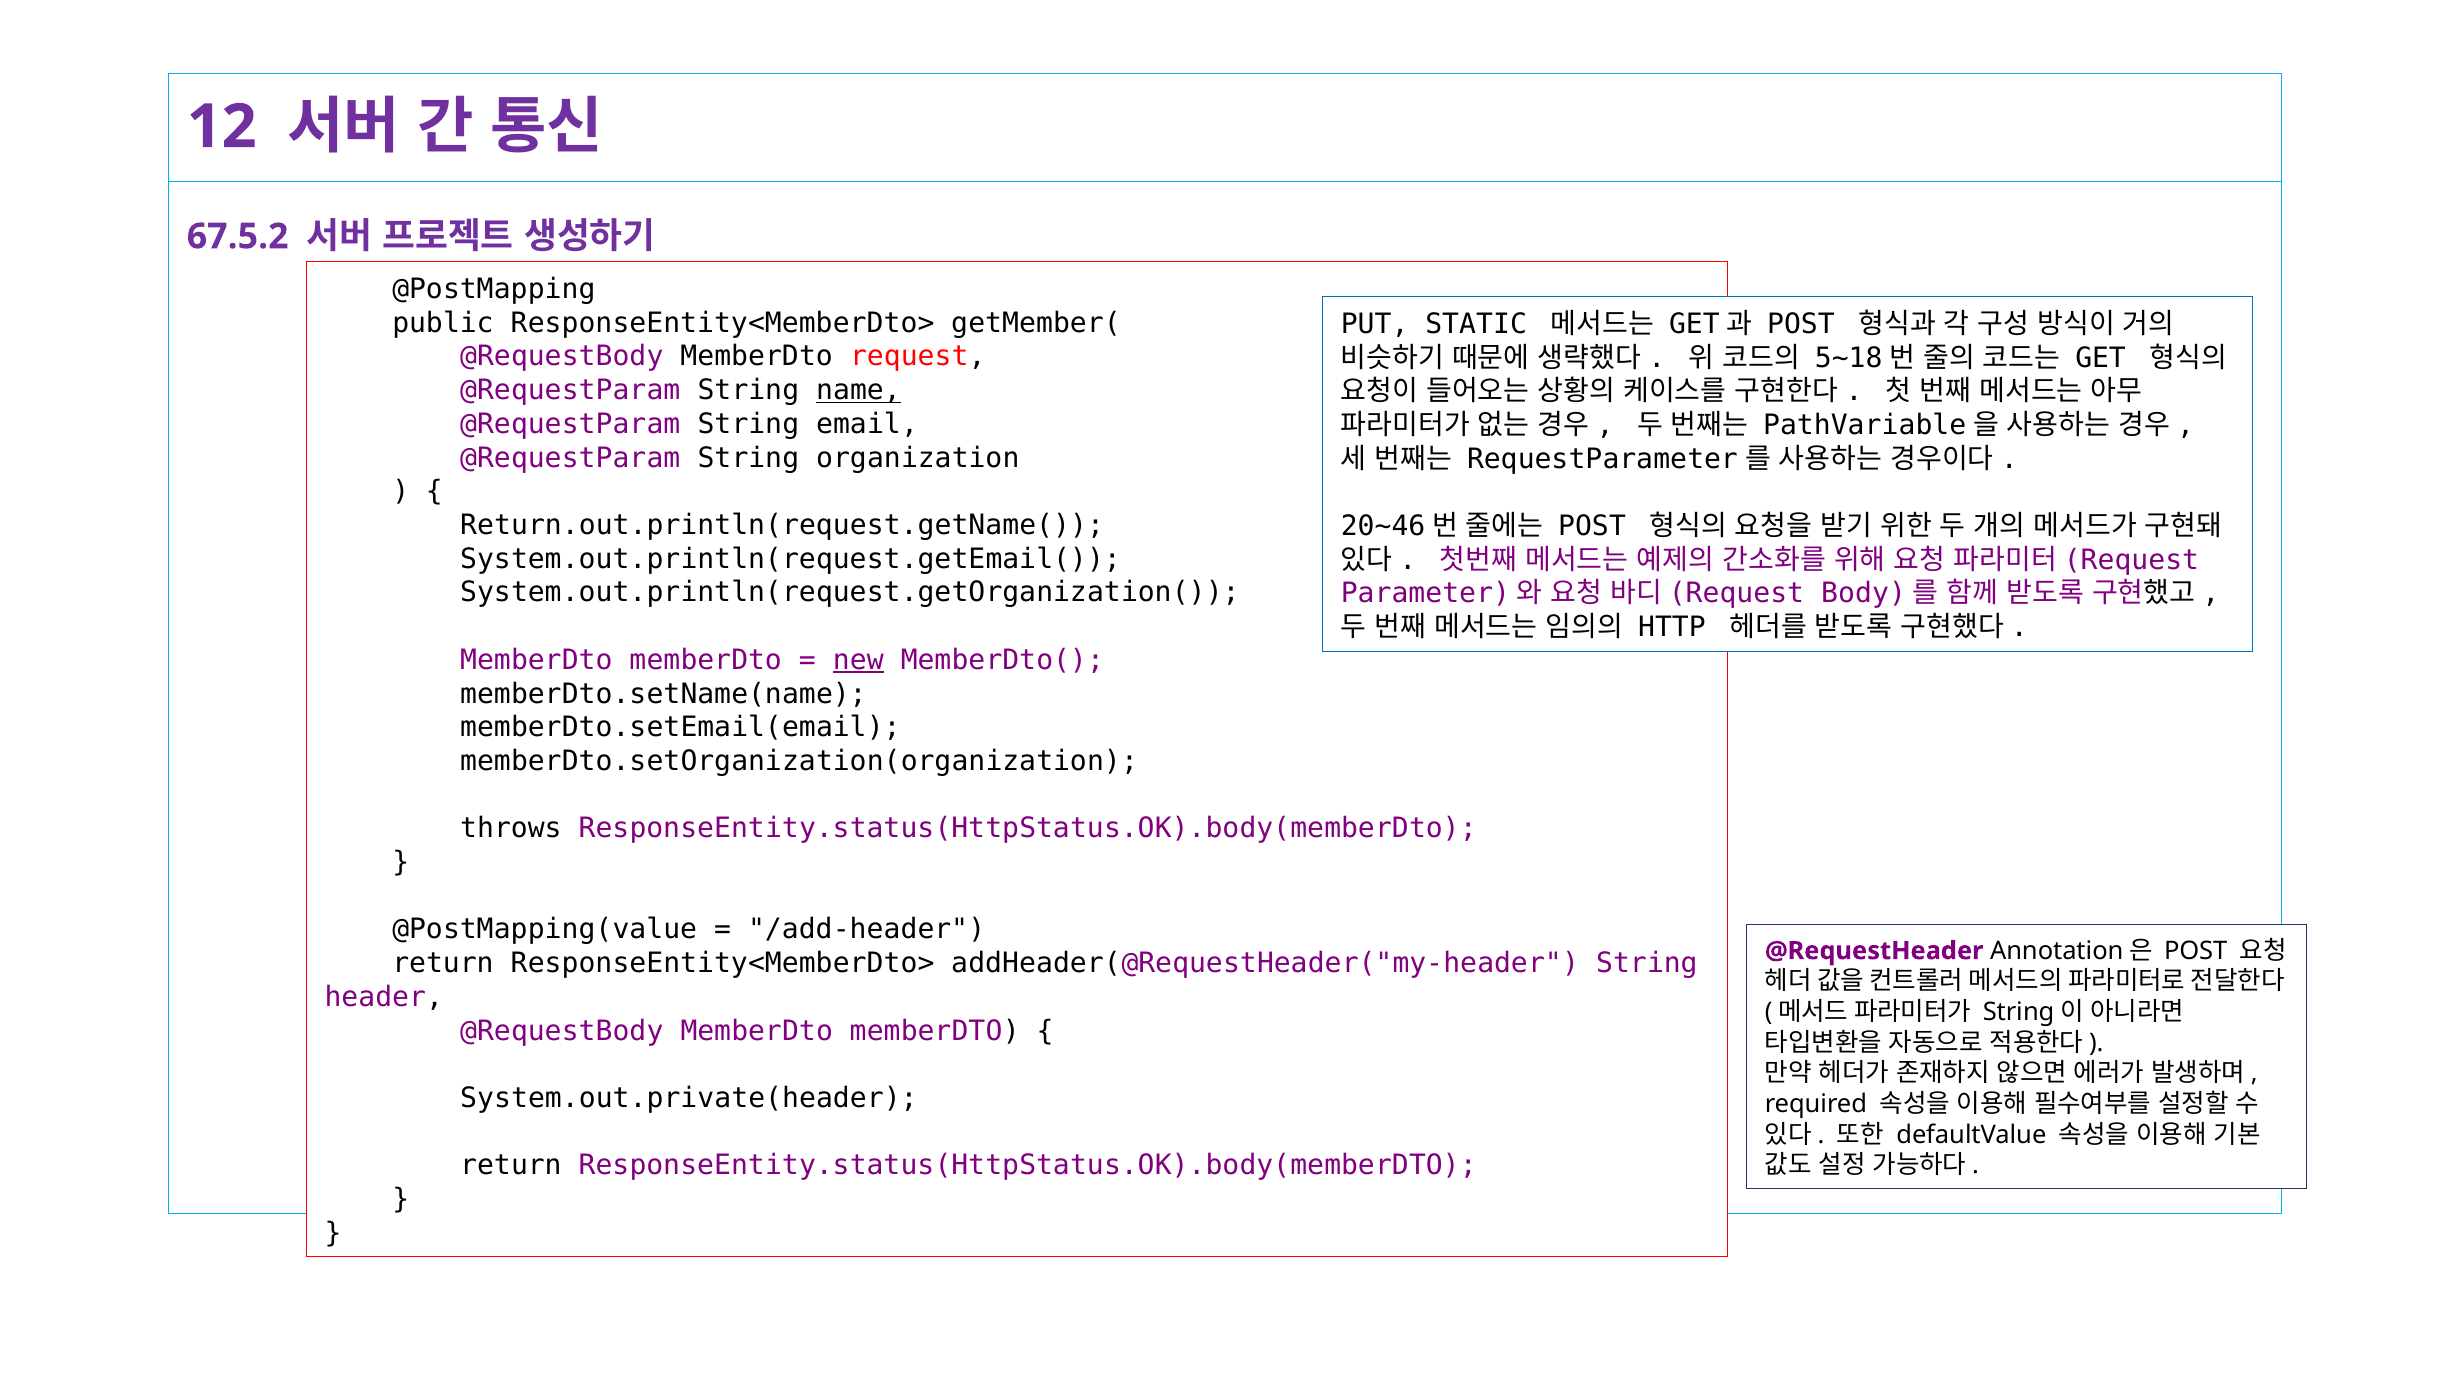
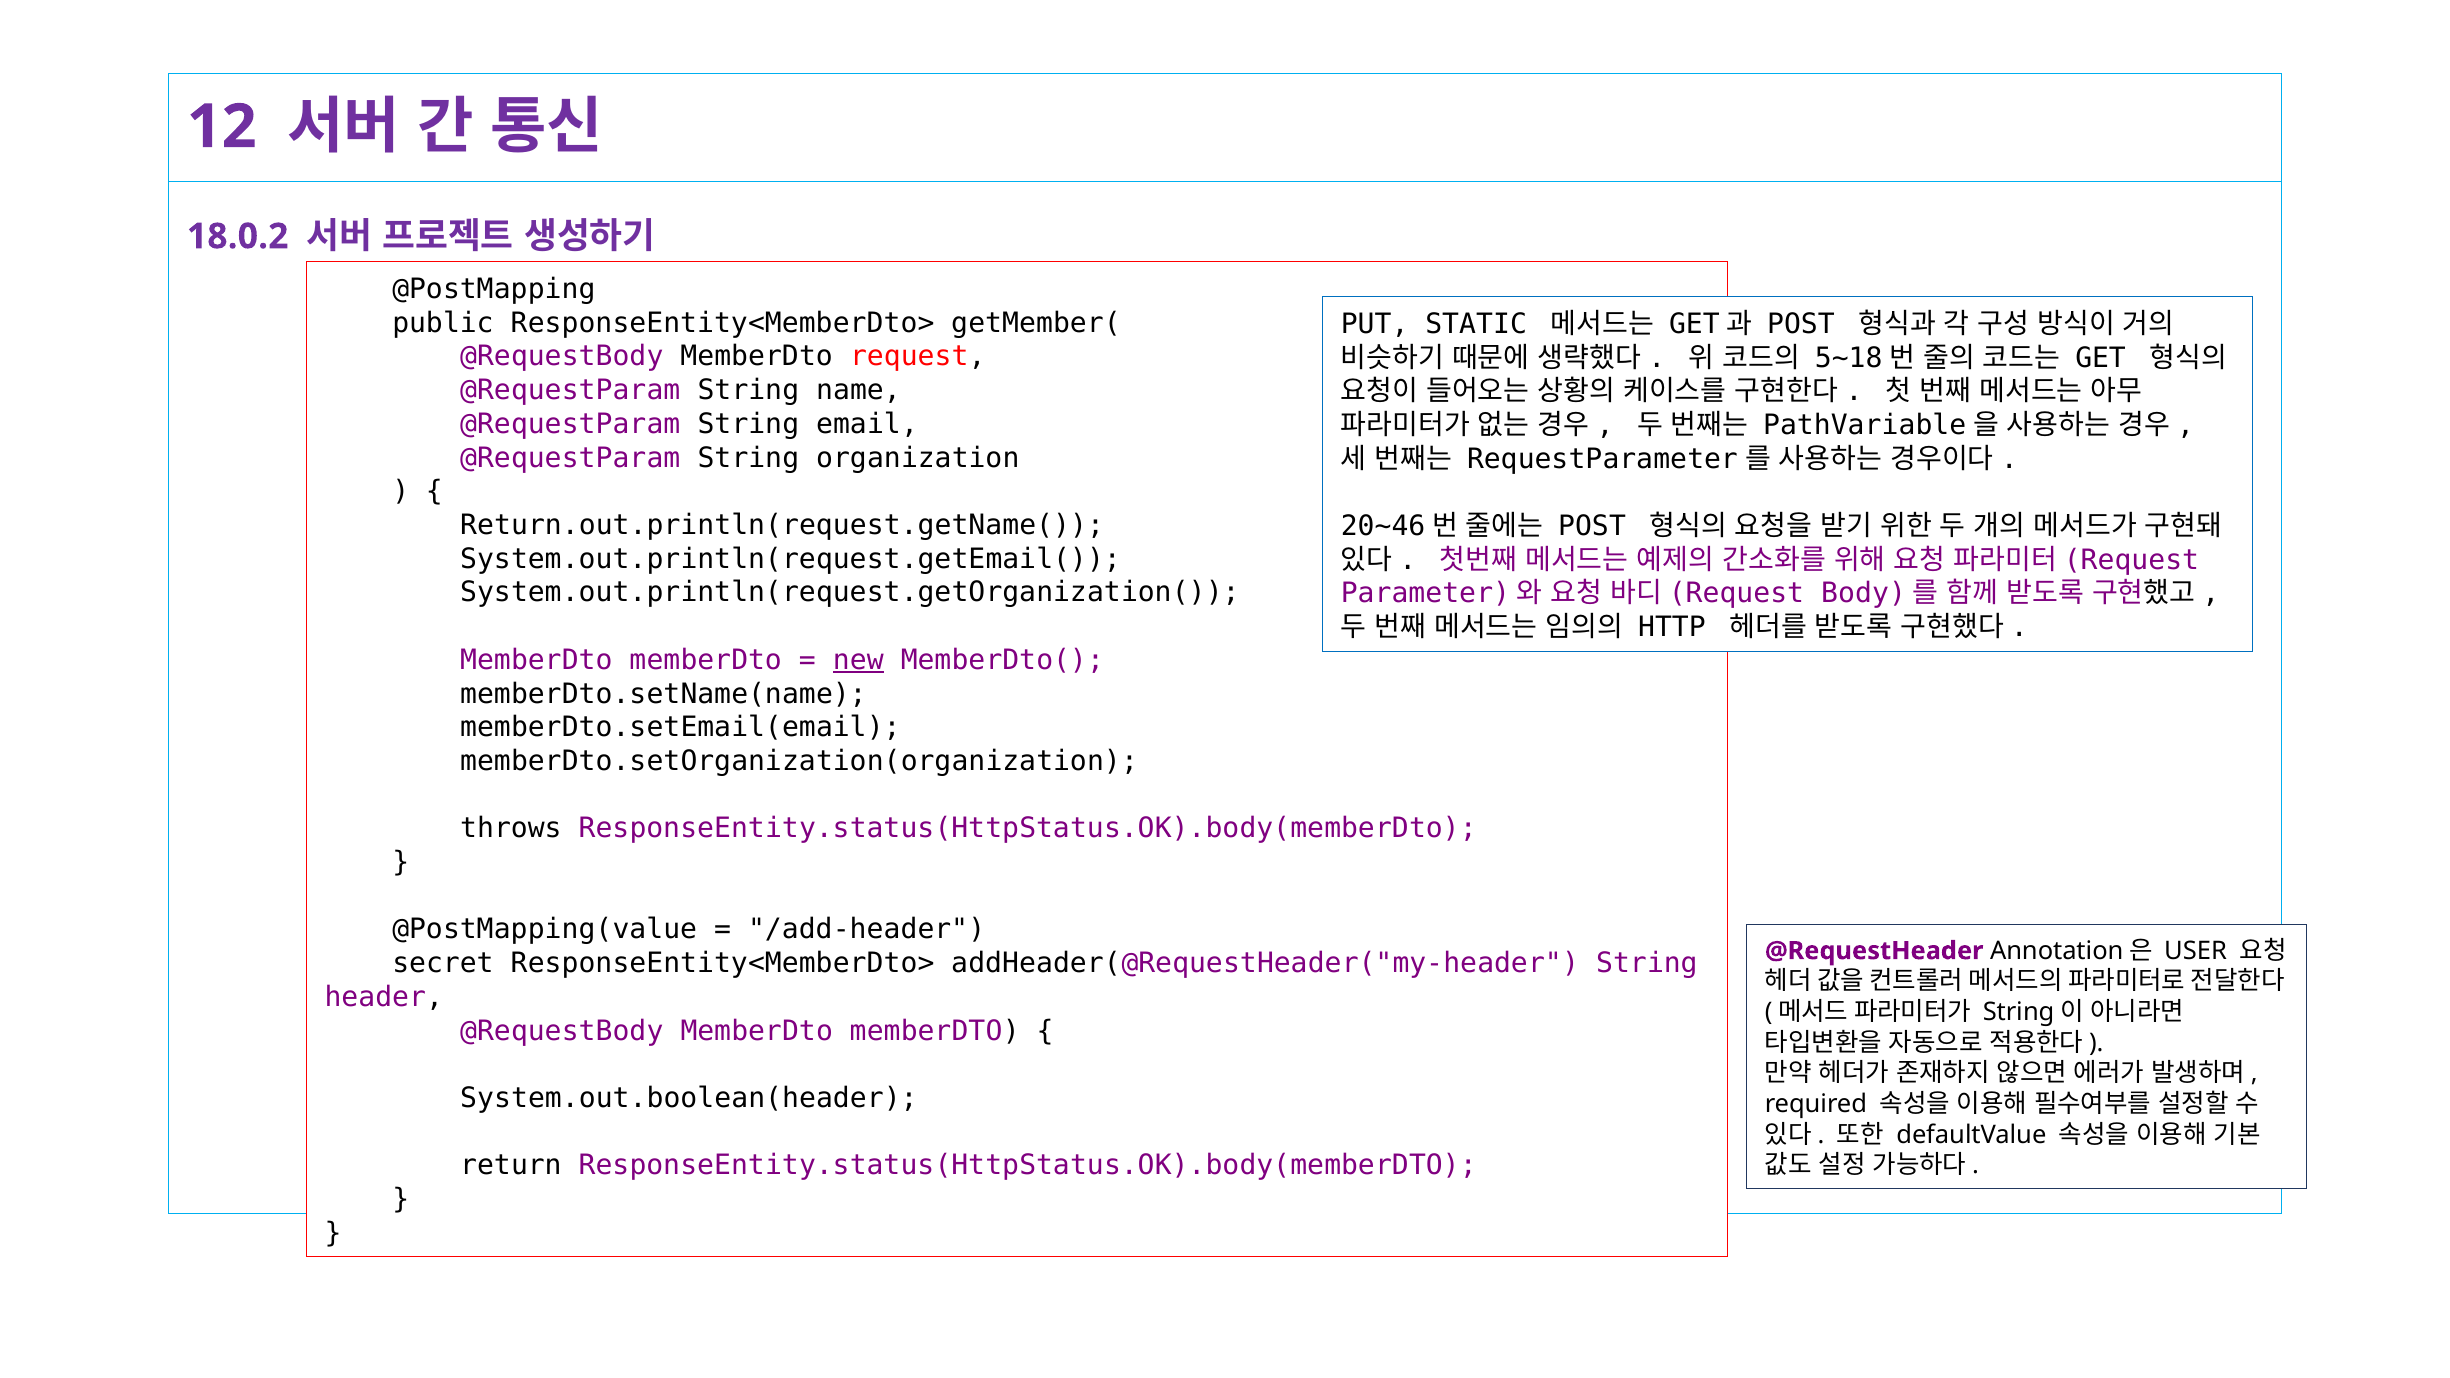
67.5.2: 67.5.2 -> 18.0.2 (238, 236)
name underline: present -> none (859, 390)
POST: POST -> USER (2196, 951)
return: return -> secret (443, 964)
System.out.private(header: System.out.private(header -> System.out.boolean(header (689, 1098)
